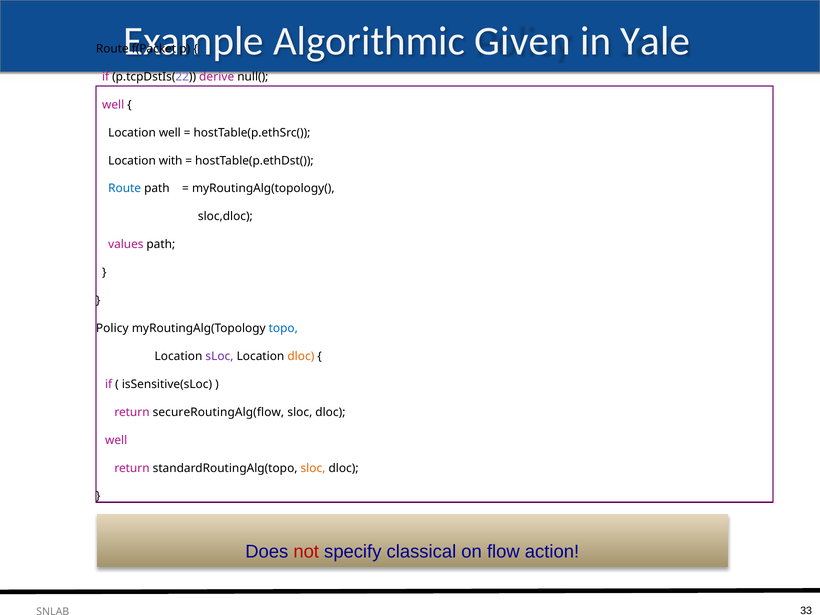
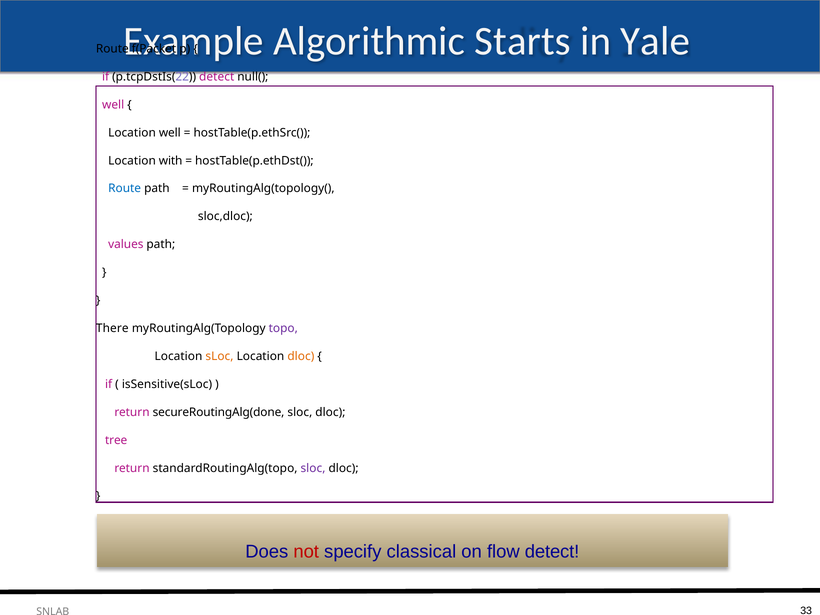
Given: Given -> Starts (523, 41)
p.tcpDstIs(22 derive: derive -> detect (217, 77)
Policy: Policy -> There (112, 328)
topo colour: blue -> purple (283, 328)
sLoc colour: purple -> orange (219, 356)
secureRoutingAlg(flow: secureRoutingAlg(flow -> secureRoutingAlg(done (219, 412)
well: well -> tree (116, 440)
sloc colour: orange -> purple (313, 468)
flow action: action -> detect (552, 552)
